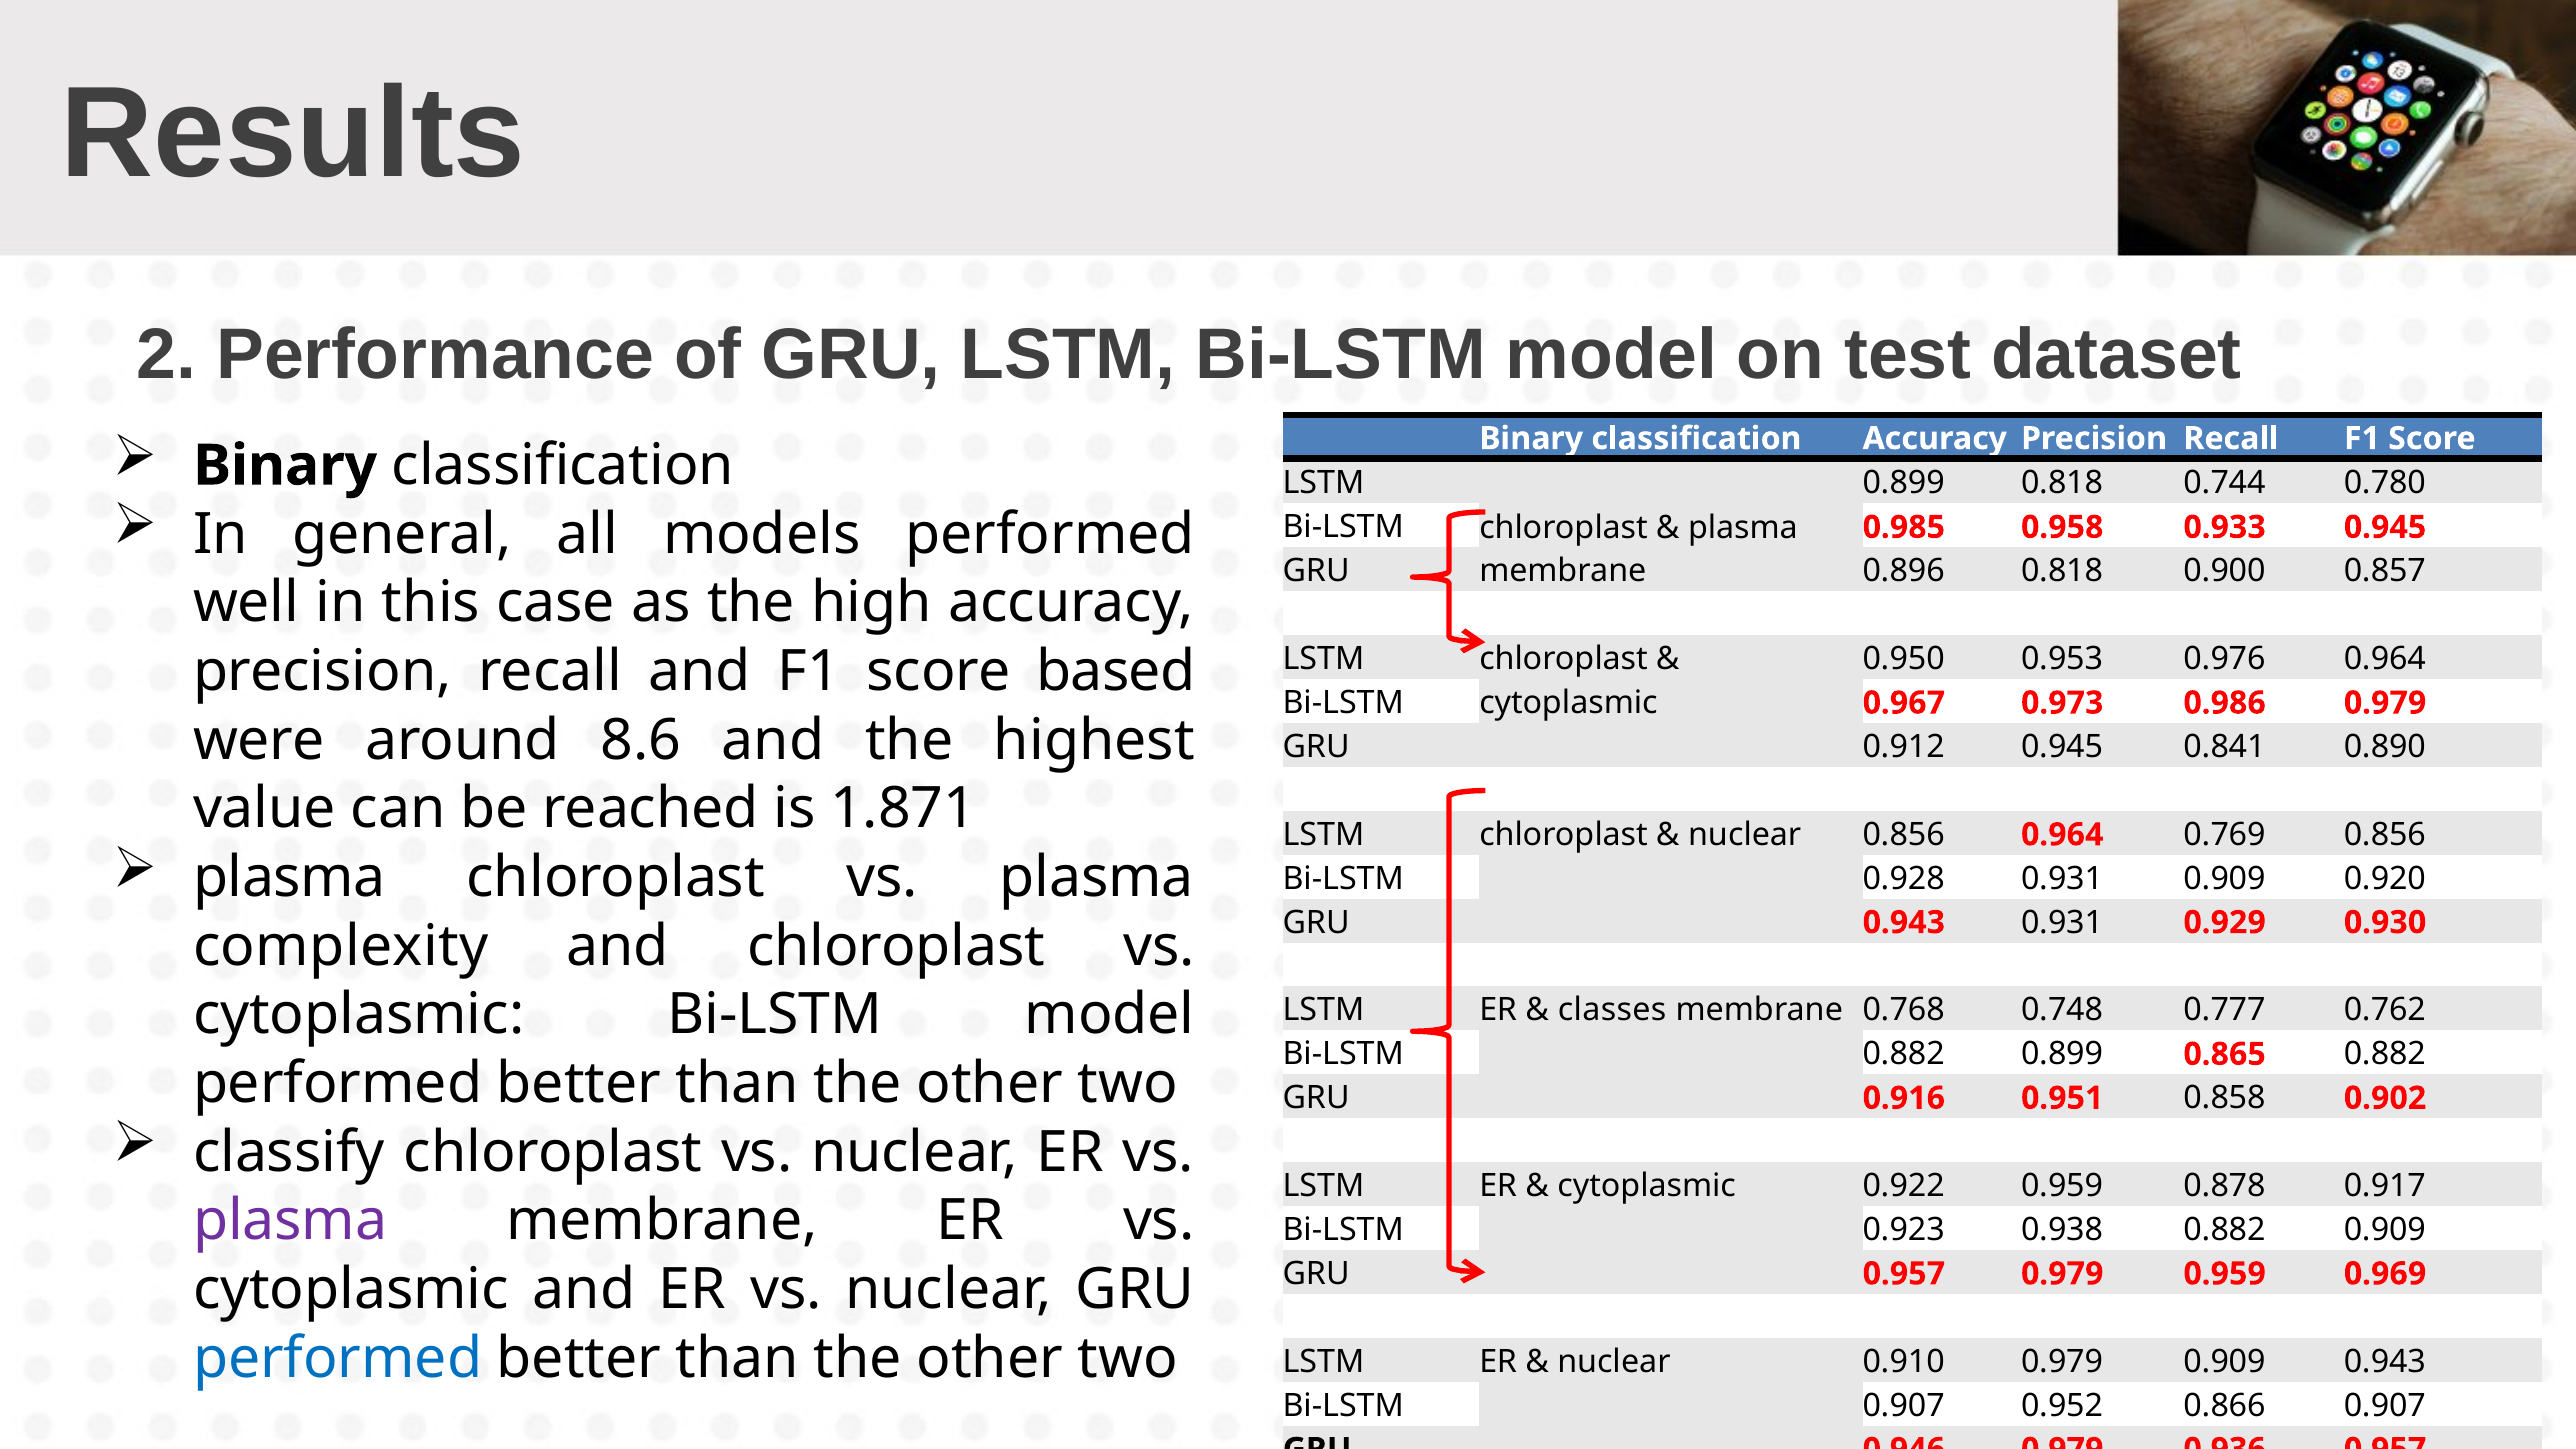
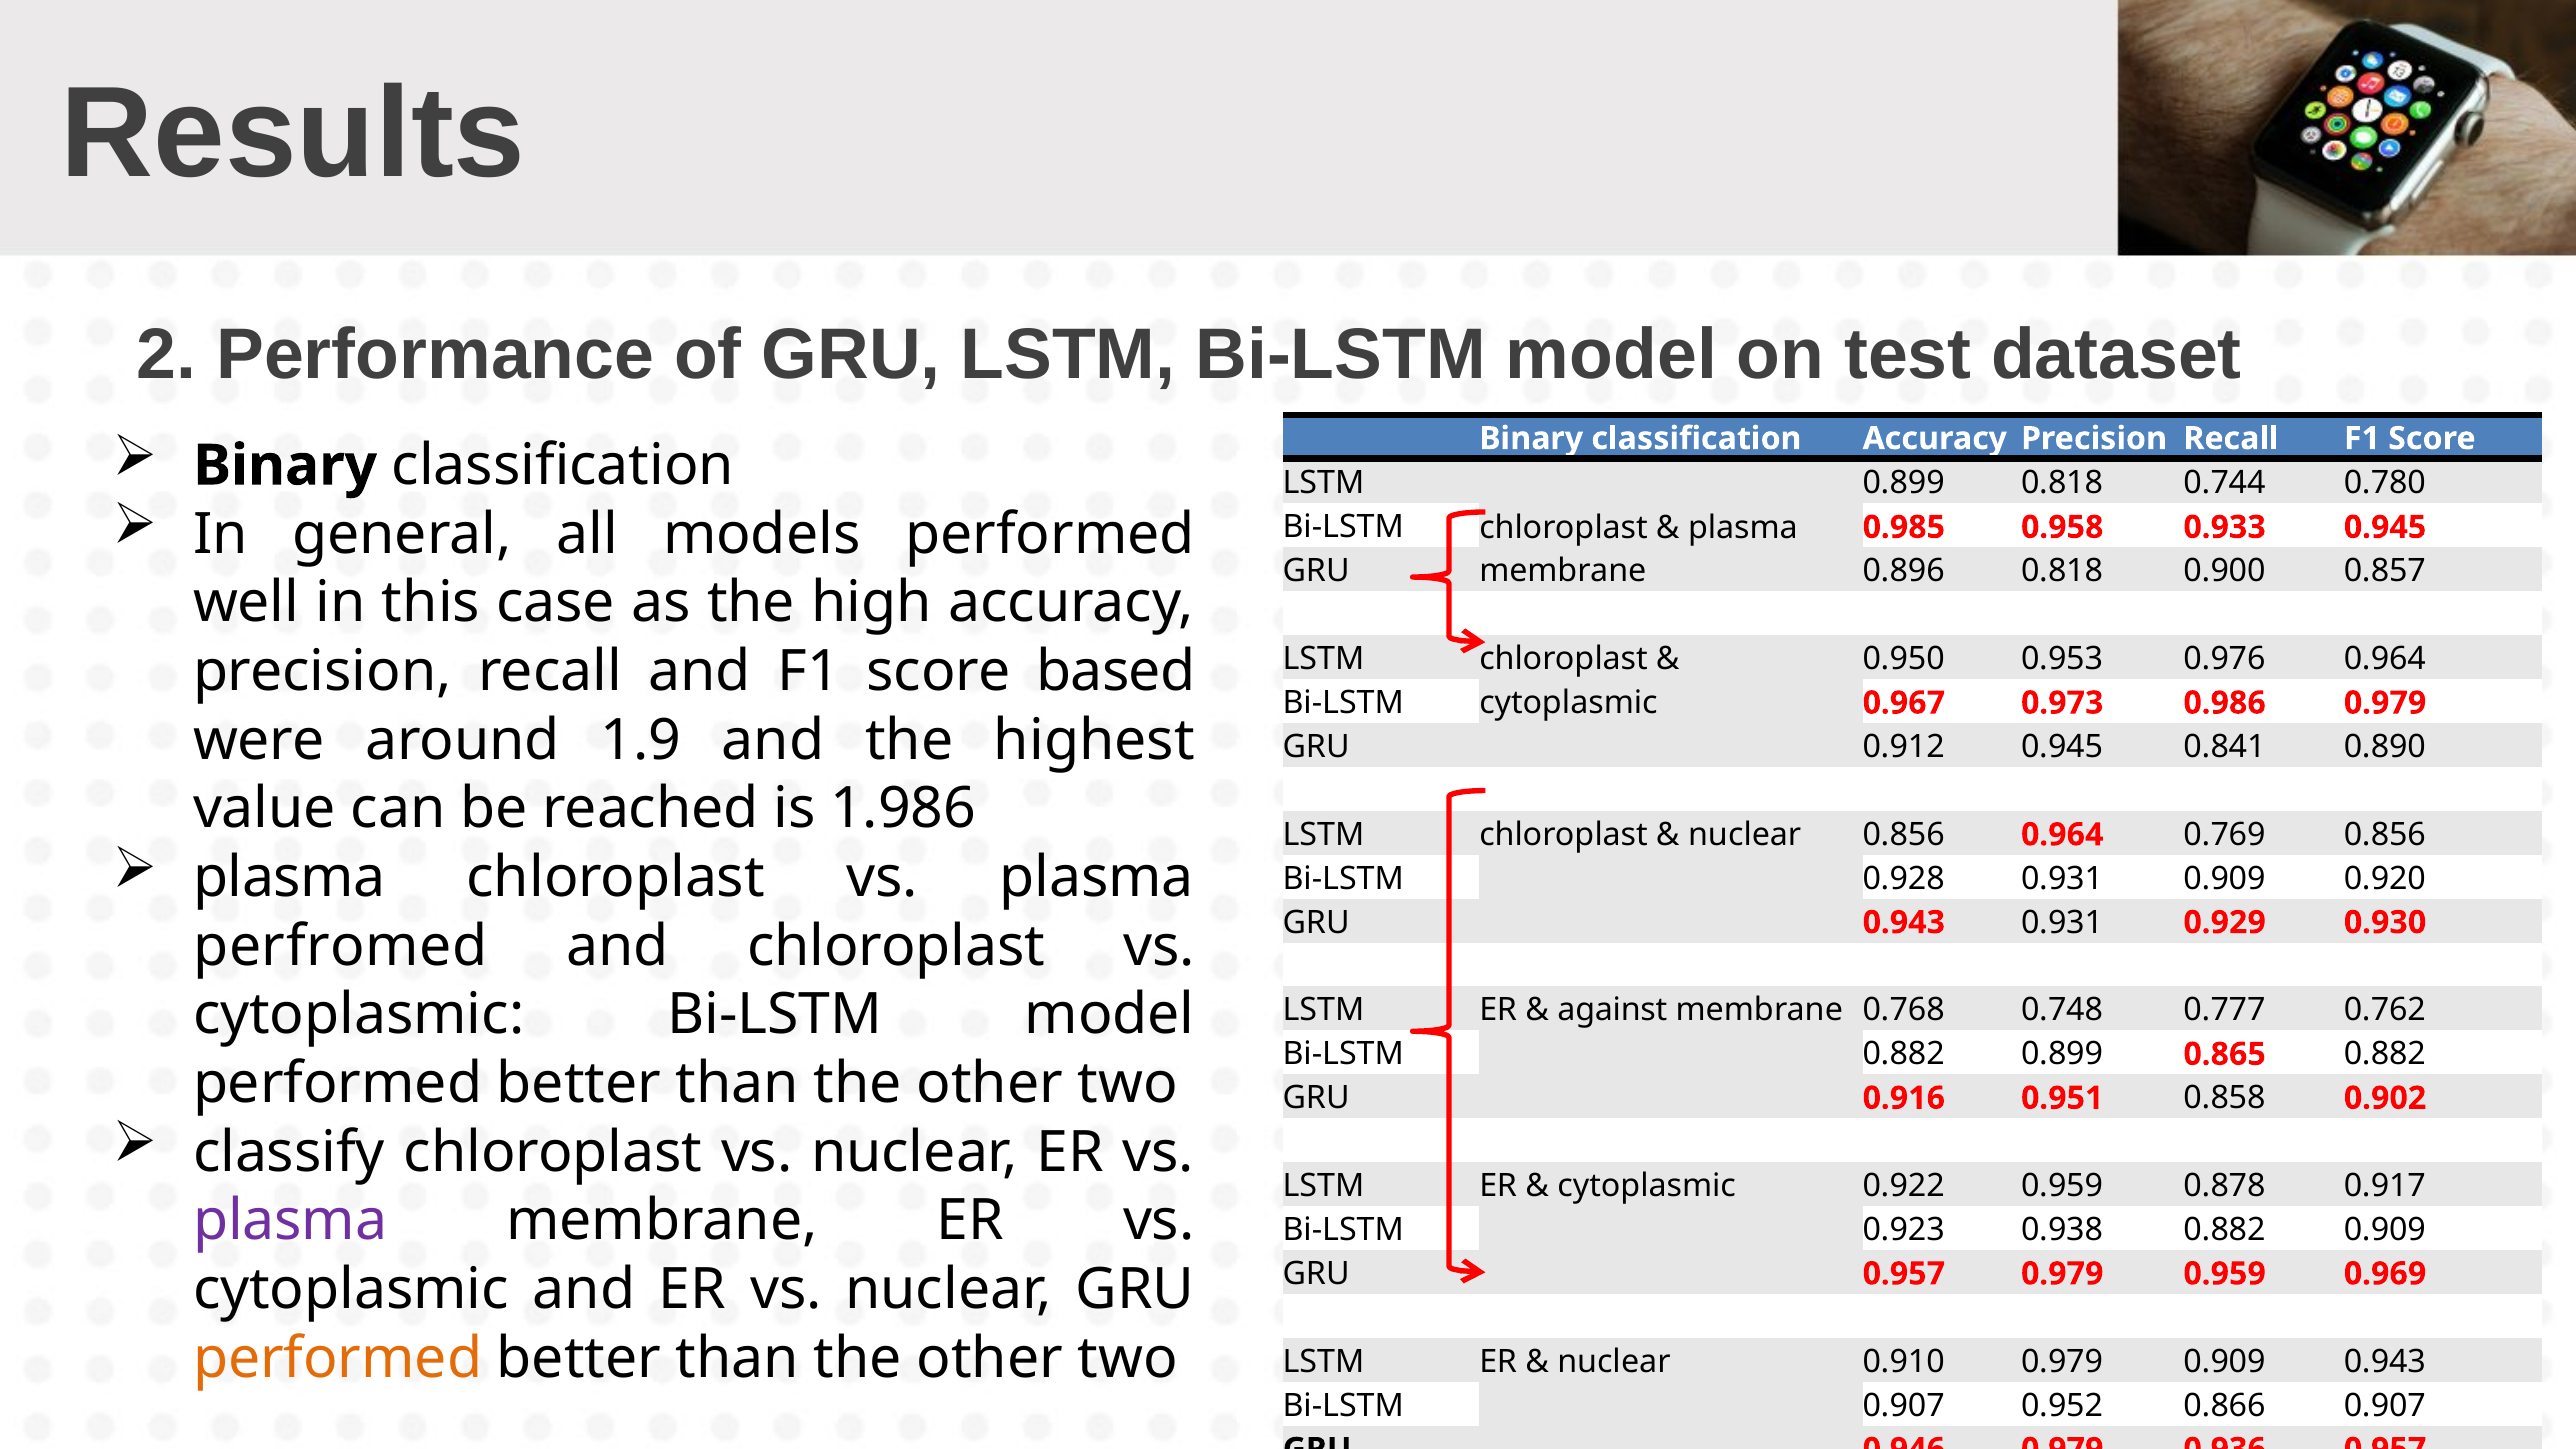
8.6: 8.6 -> 1.9 (641, 740)
1.871: 1.871 -> 1.986 (903, 809)
complexity: complexity -> perfromed (341, 946)
classes: classes -> against (1612, 1010)
performed colour: blue -> orange (338, 1358)
